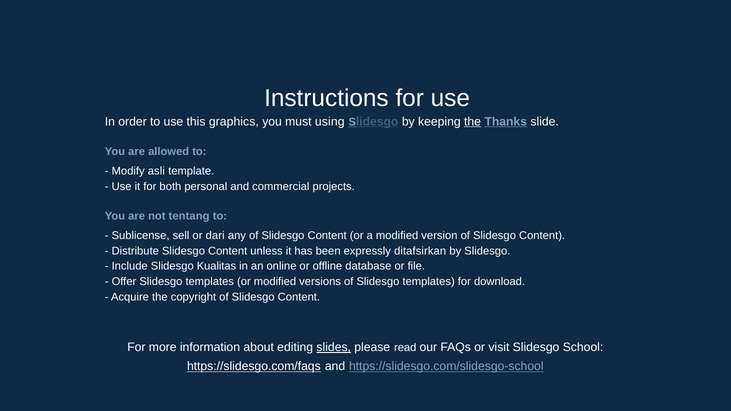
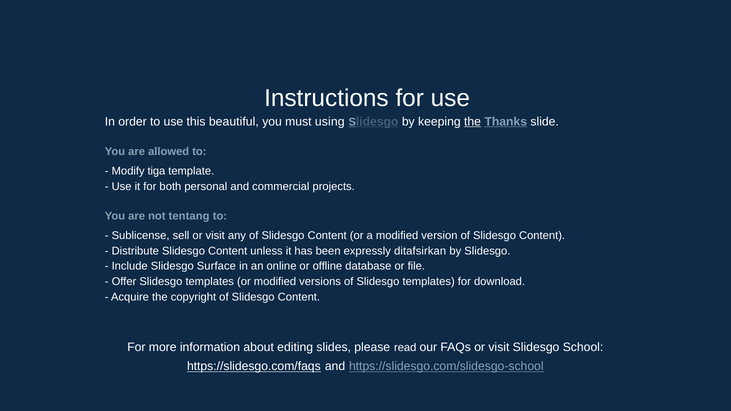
graphics: graphics -> beautiful (234, 122)
asli: asli -> tiga (156, 171)
sell or dari: dari -> visit (215, 236)
Kualitas: Kualitas -> Surface (216, 266)
slides underline: present -> none (334, 347)
